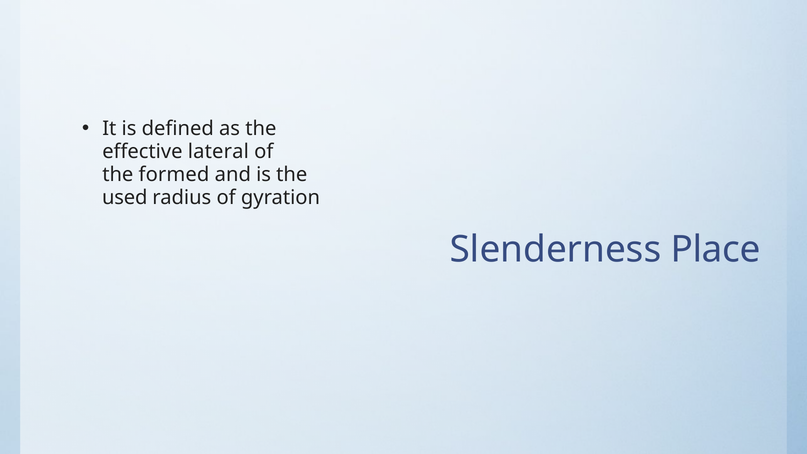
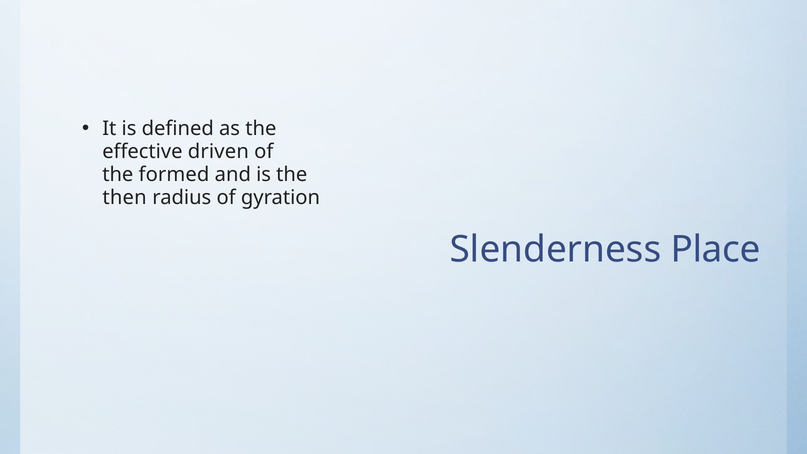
lateral: lateral -> driven (218, 151)
used: used -> then (125, 197)
